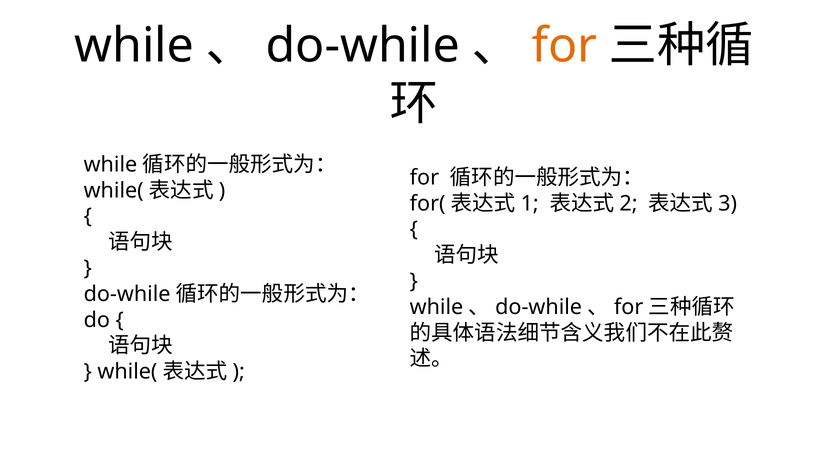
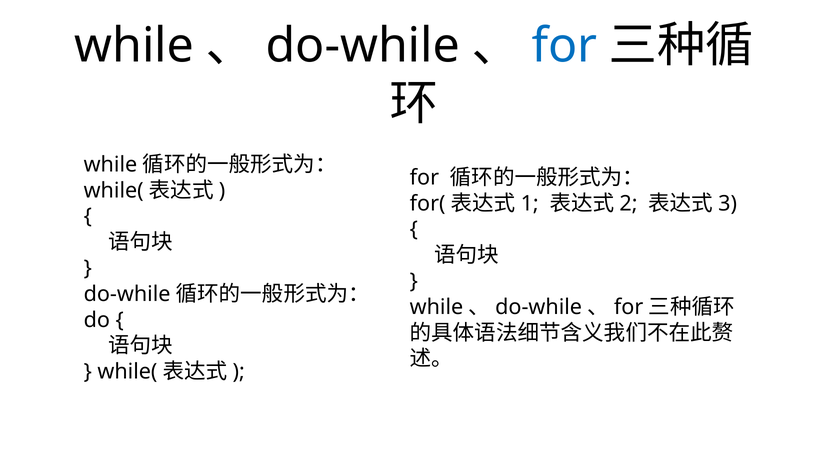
for colour: orange -> blue (564, 46)
